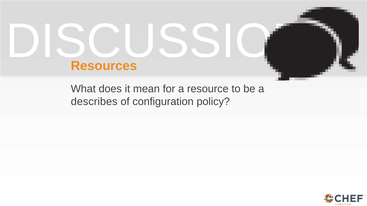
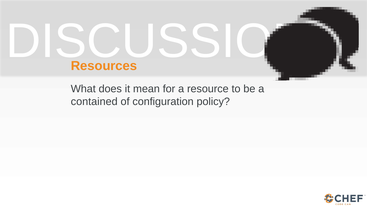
describes: describes -> contained (94, 102)
